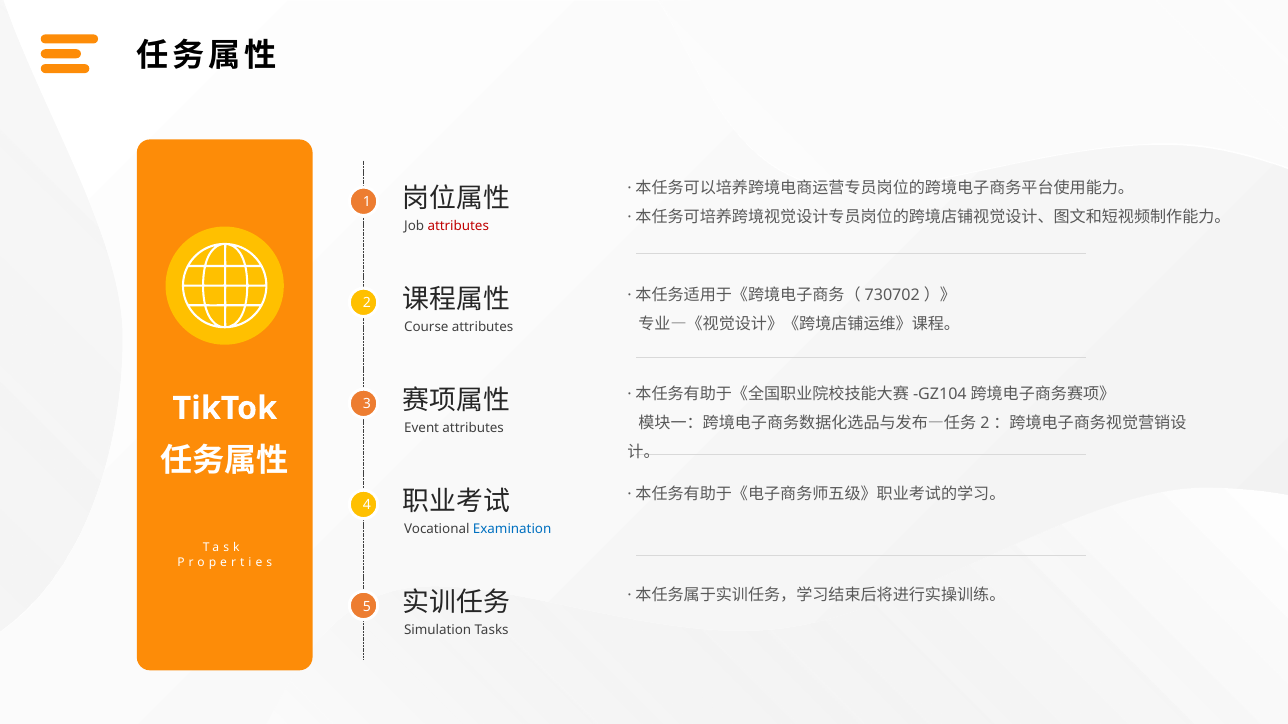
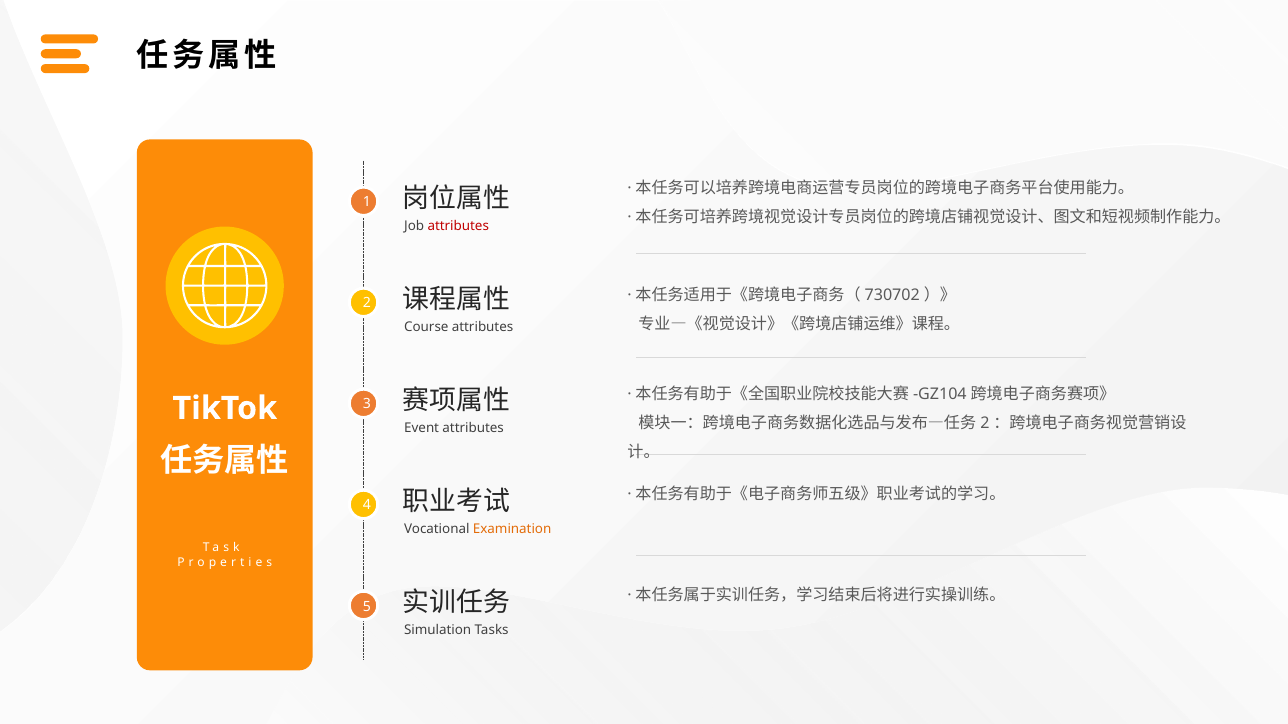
Examination colour: blue -> orange (512, 530)
